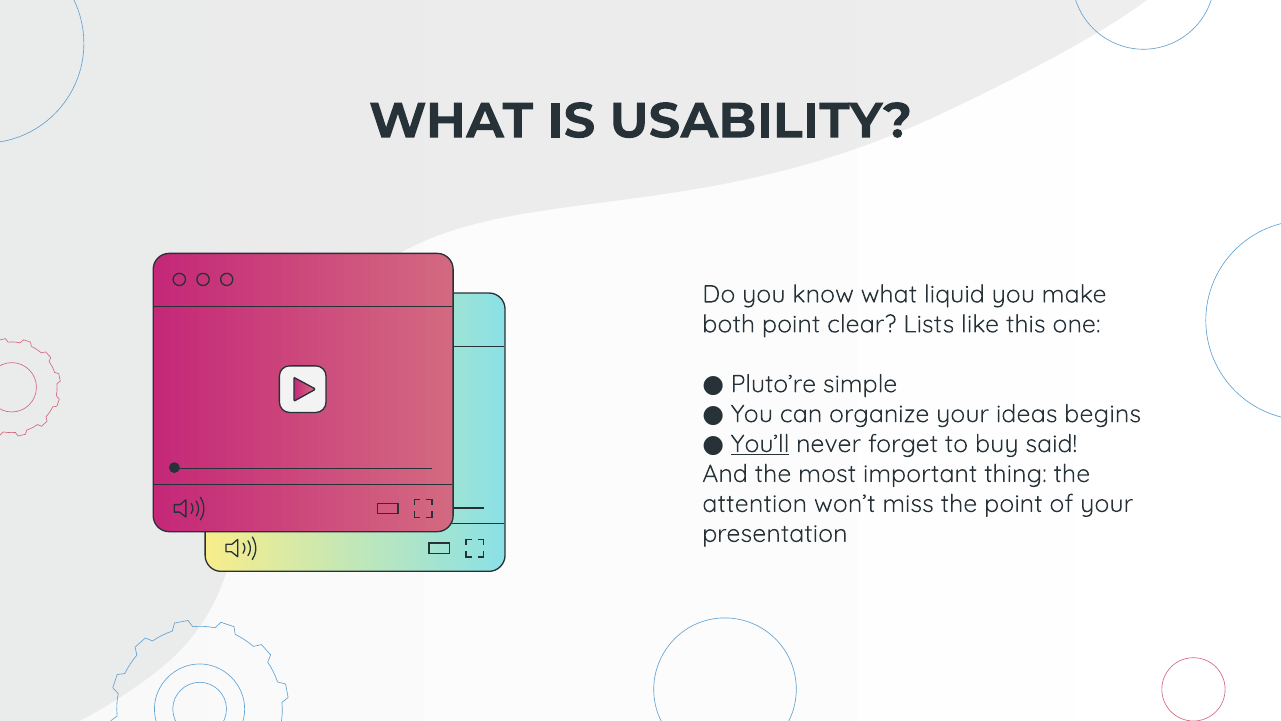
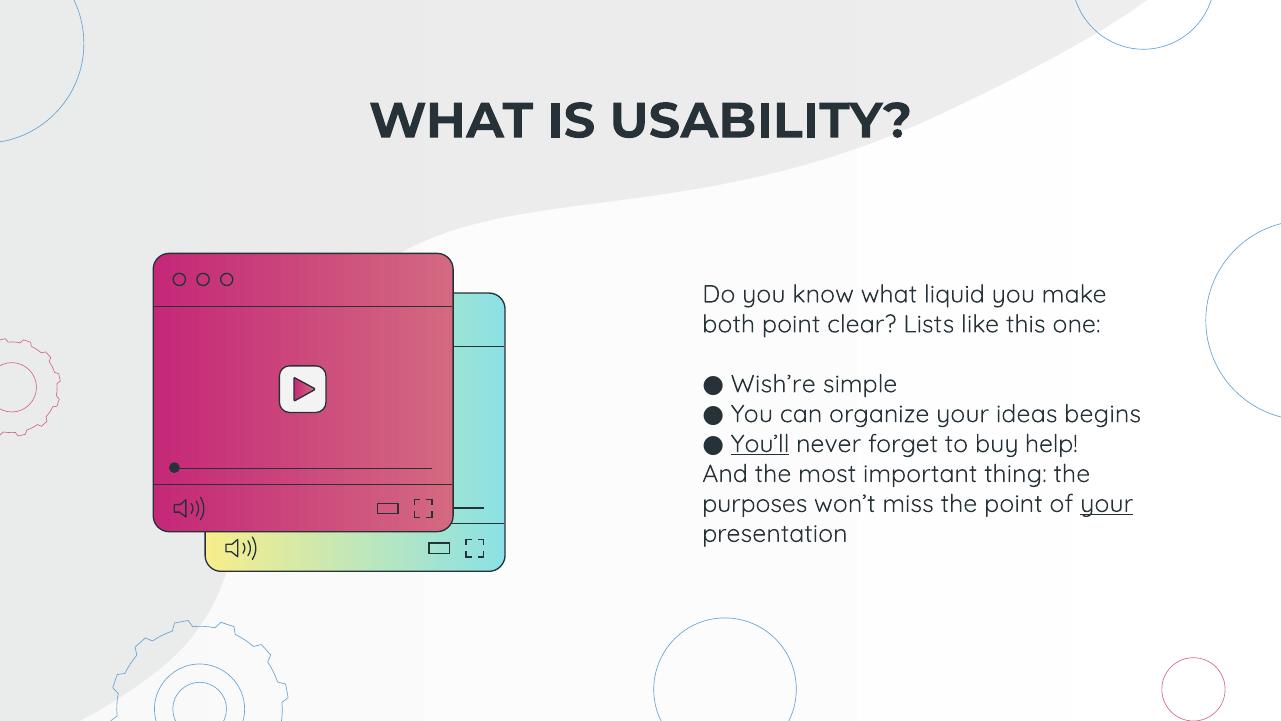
Pluto’re: Pluto’re -> Wish’re (773, 384)
said: said -> help (1051, 444)
attention: attention -> purposes (755, 504)
your underline: none -> present (1107, 504)
